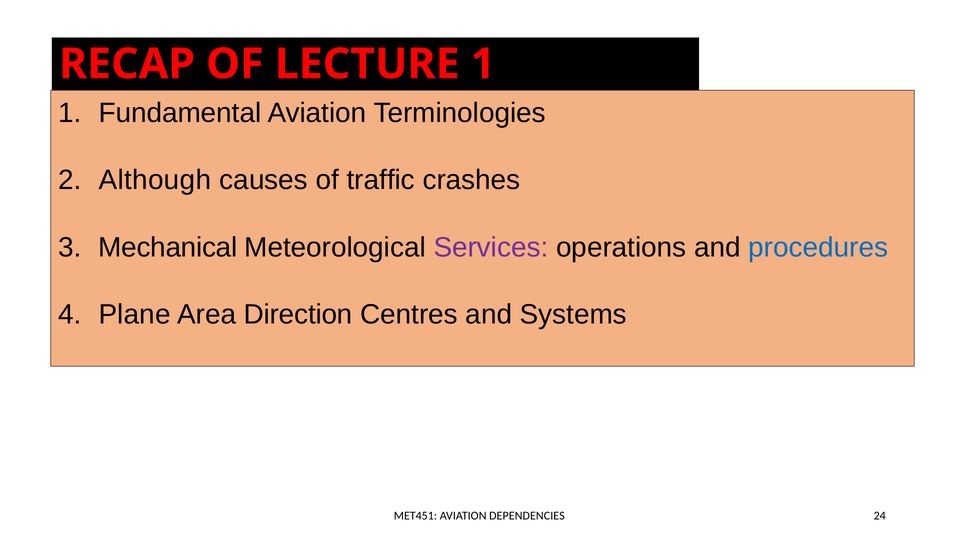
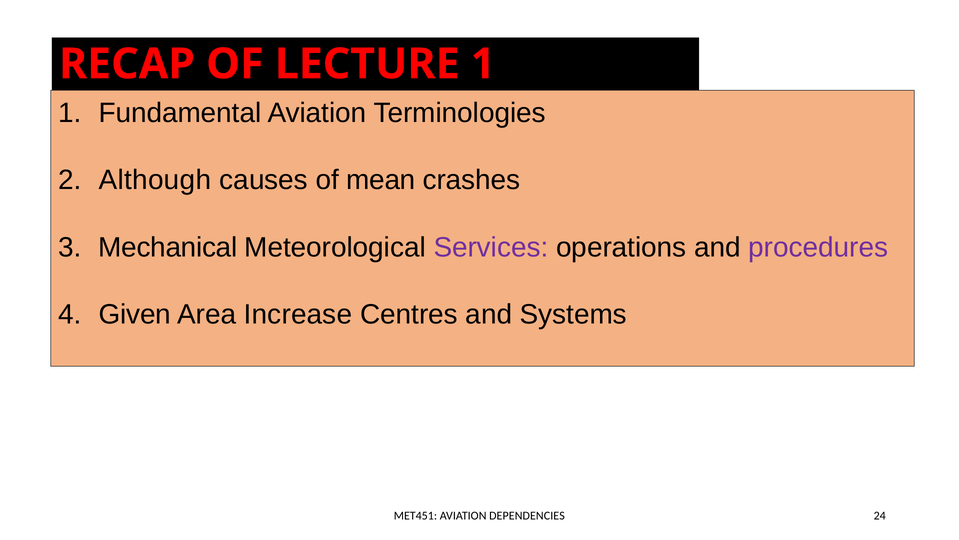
traffic: traffic -> mean (381, 180)
procedures colour: blue -> purple (818, 247)
Plane: Plane -> Given (135, 314)
Direction: Direction -> Increase (298, 314)
